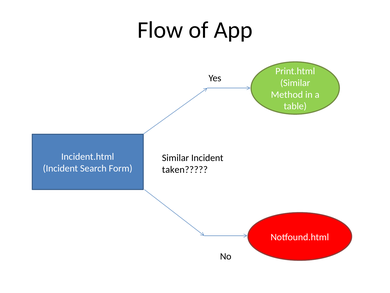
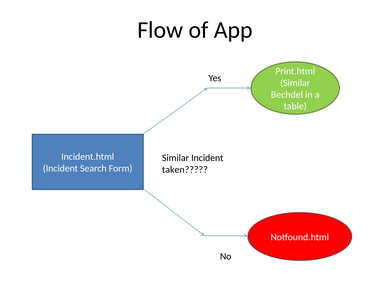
Method: Method -> Bechdel (287, 94)
